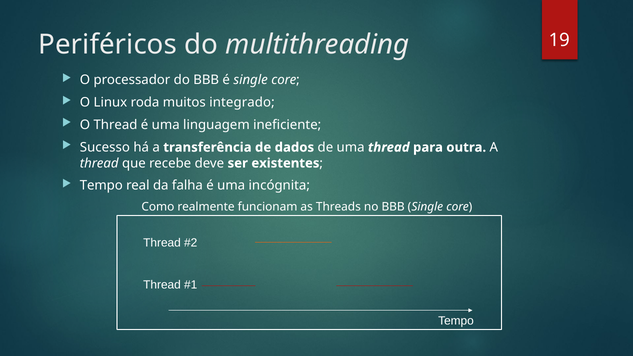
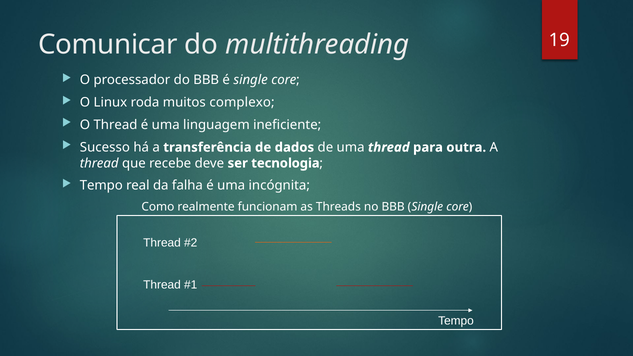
Periféricos: Periféricos -> Comunicar (108, 44)
integrado: integrado -> complexo (242, 103)
existentes: existentes -> tecnologia (285, 163)
